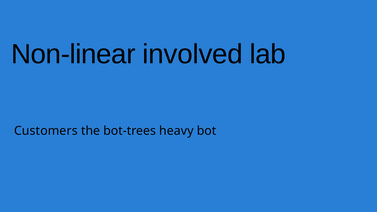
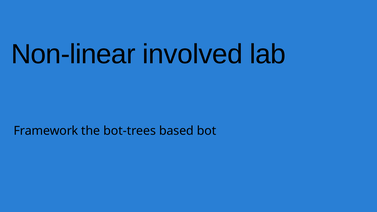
Customers: Customers -> Framework (46, 131)
heavy: heavy -> based (176, 131)
